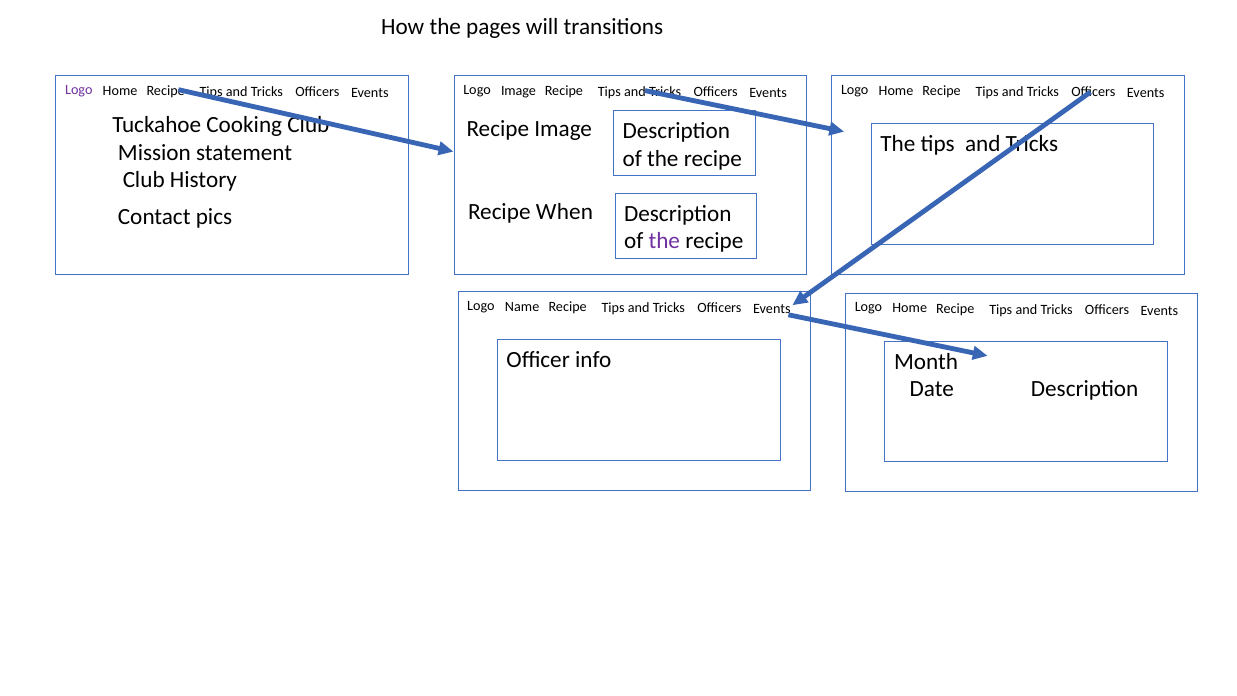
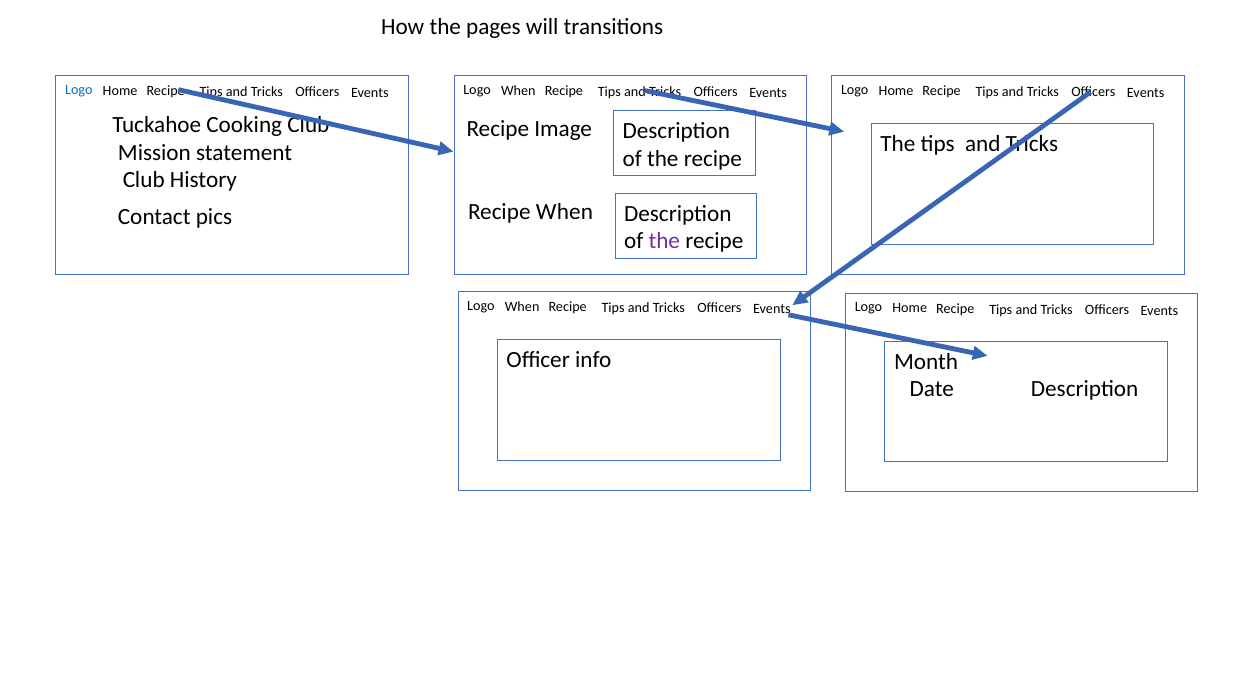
Logo colour: purple -> blue (79, 89)
Image: Image -> When (518, 91)
Name: Name -> When (522, 307)
